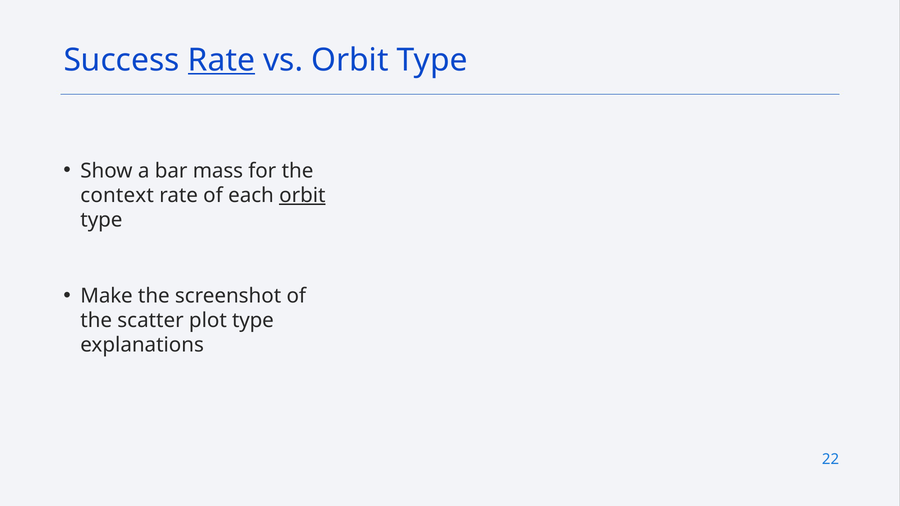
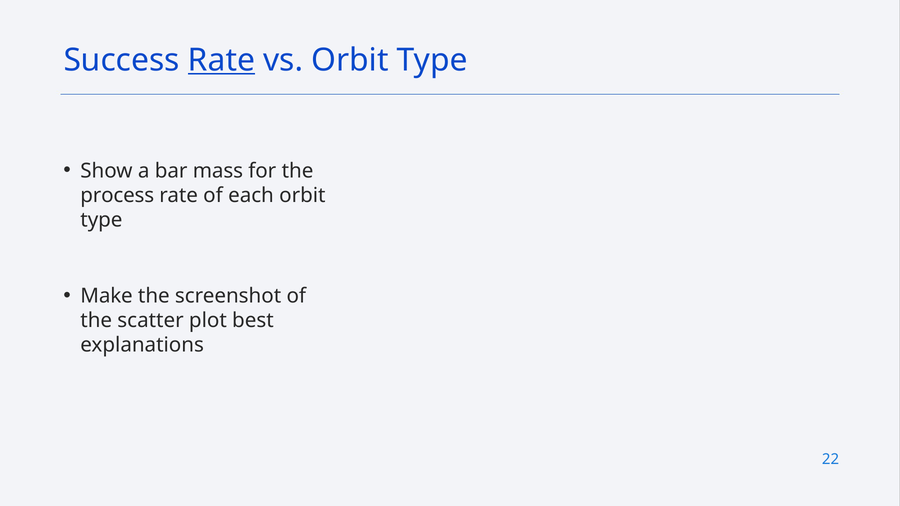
context: context -> process (117, 196)
orbit underline: present -> none (302, 196)
plot type: type -> best (253, 321)
